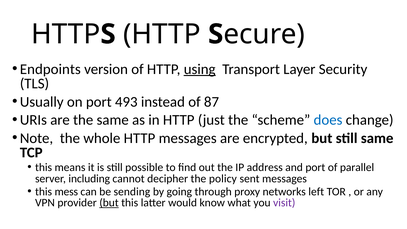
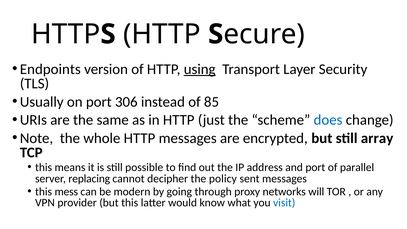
493: 493 -> 306 (126, 102)
87: 87 -> 85 (211, 102)
still same: same -> array (377, 138)
including: including -> replacing (89, 179)
sending: sending -> modern (132, 192)
left: left -> will (316, 192)
but underline: present -> none (109, 203)
visit colour: purple -> blue (284, 203)
